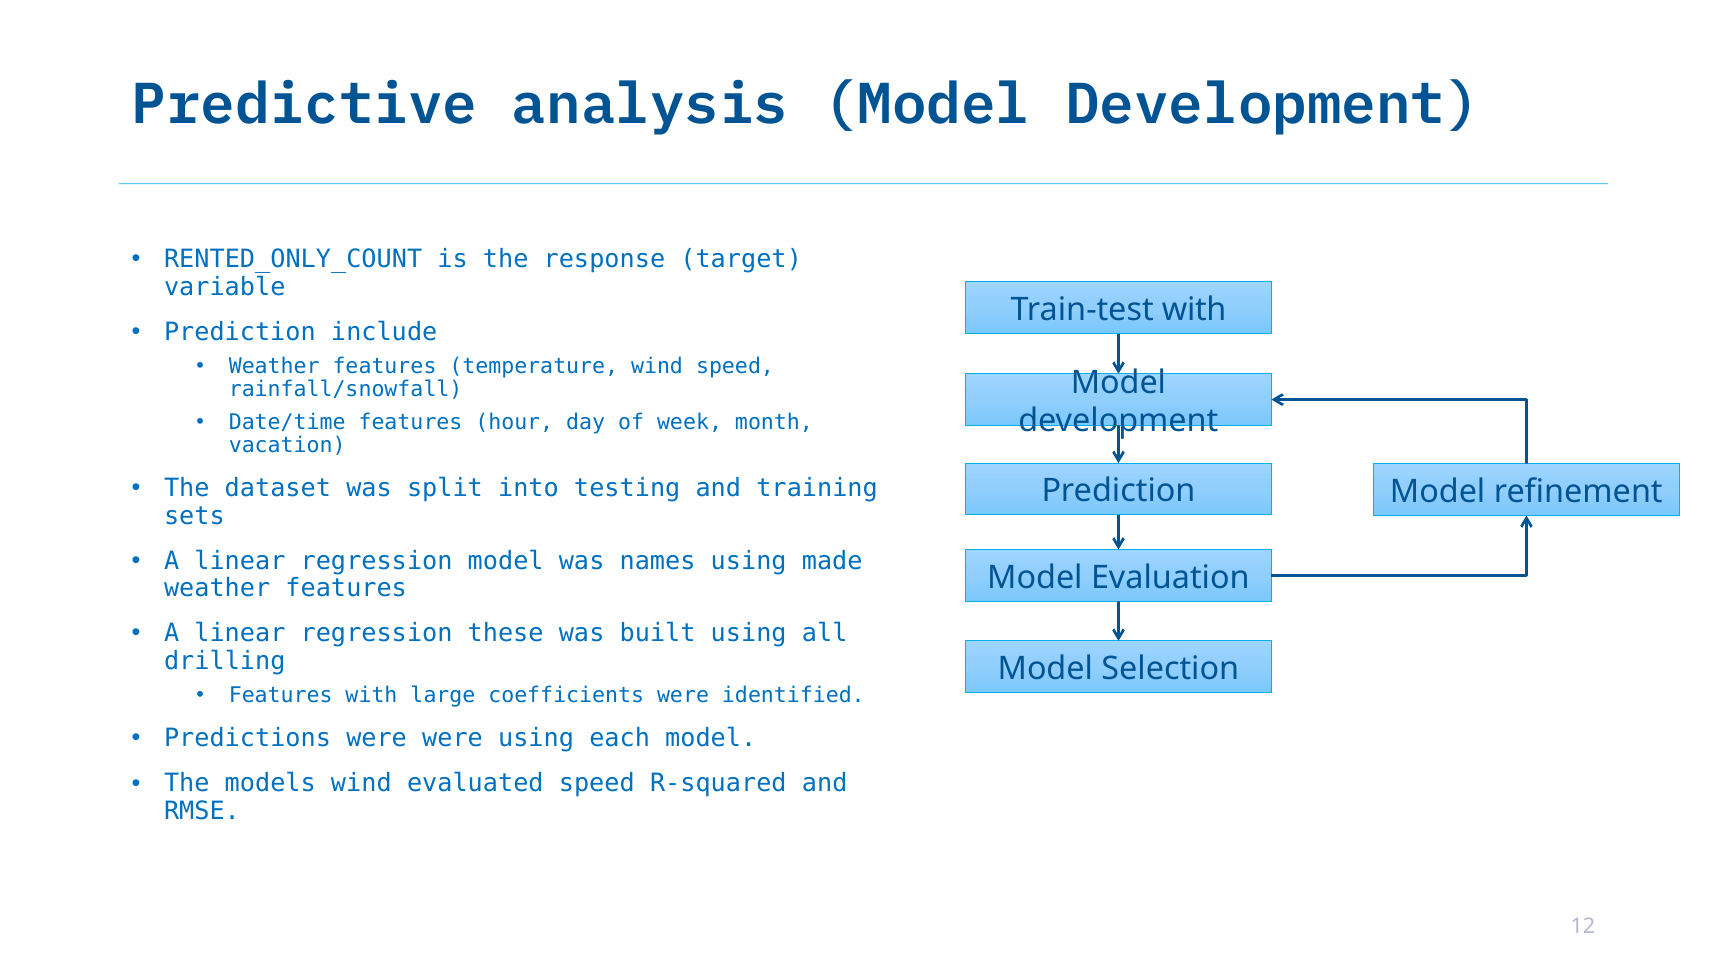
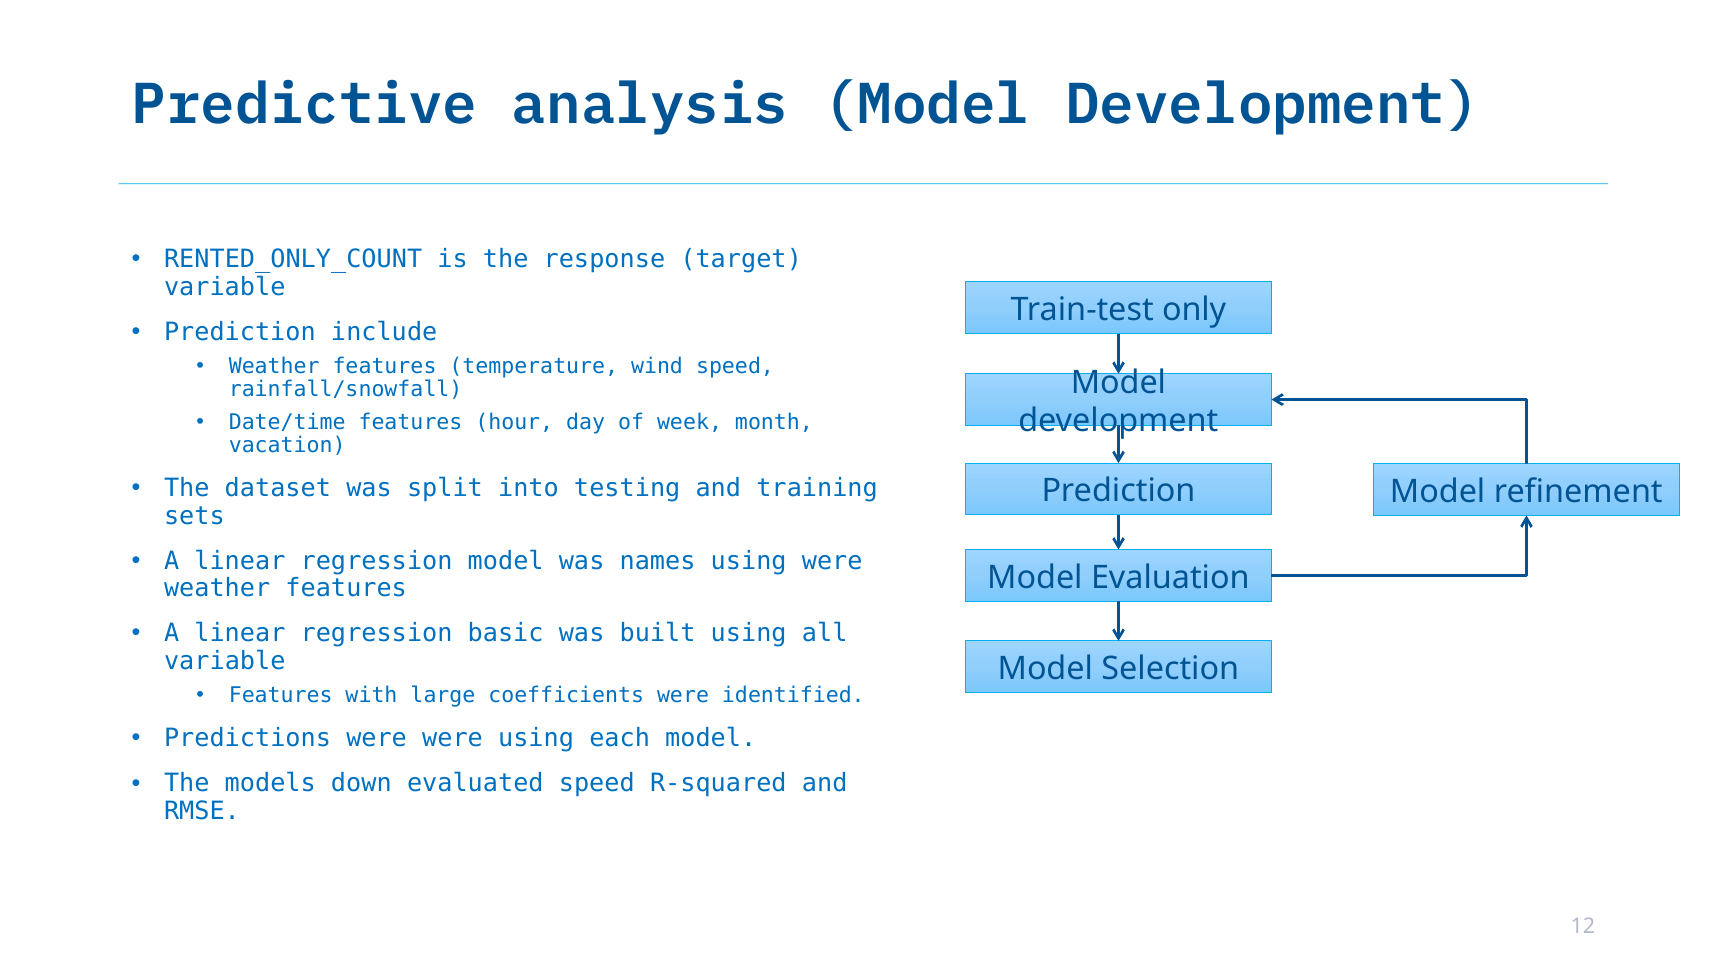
Train-test with: with -> only (1194, 310)
using made: made -> were (832, 561)
these: these -> basic (506, 633)
drilling: drilling -> variable (225, 660)
models wind: wind -> down (361, 783)
